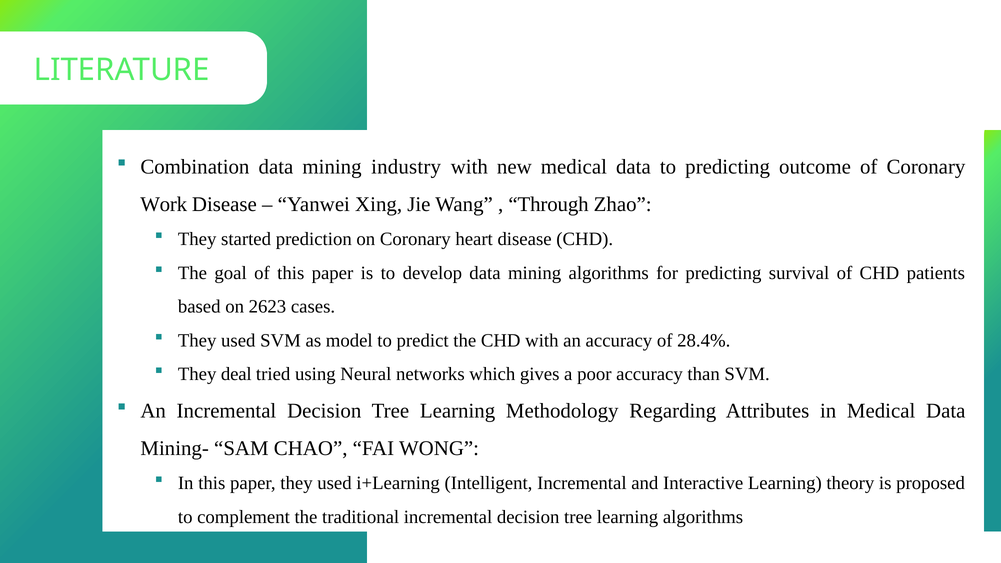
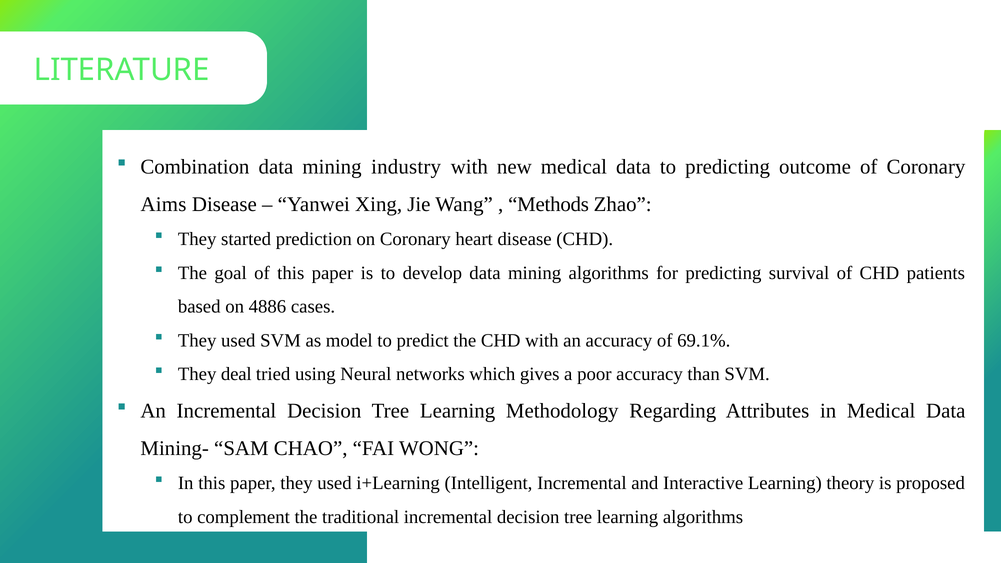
Work: Work -> Aims (164, 204)
Through: Through -> Methods (549, 204)
2623: 2623 -> 4886 (267, 307)
28.4%: 28.4% -> 69.1% (704, 341)
